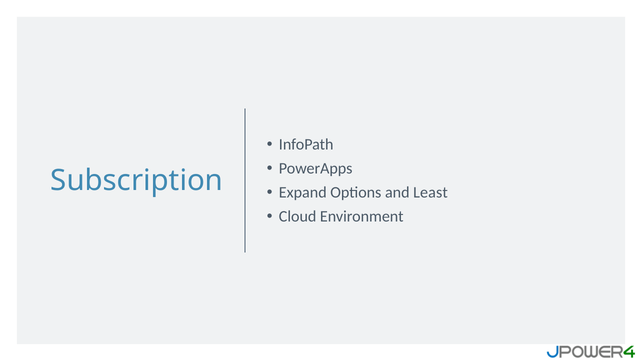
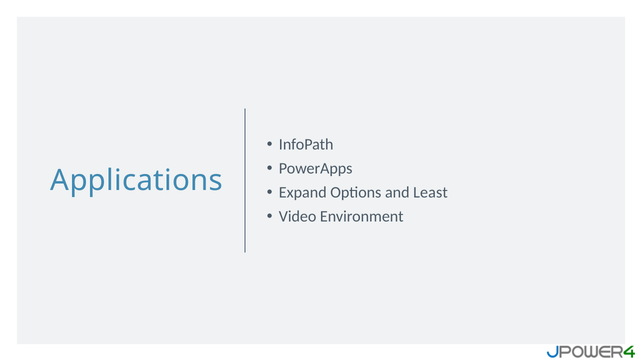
Subscription: Subscription -> Applications (137, 180)
Cloud: Cloud -> Video (298, 216)
